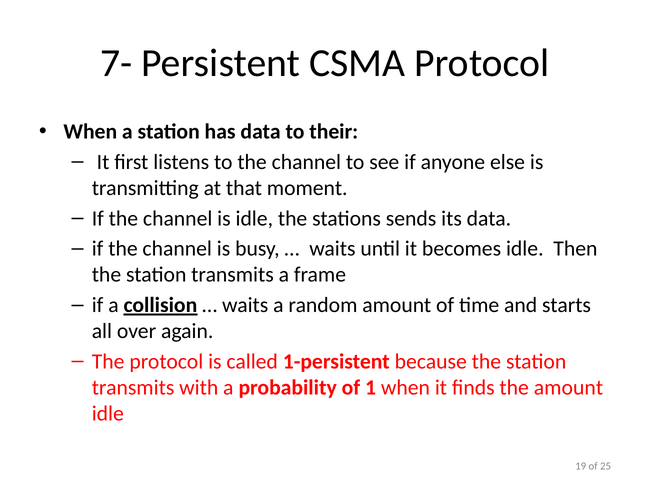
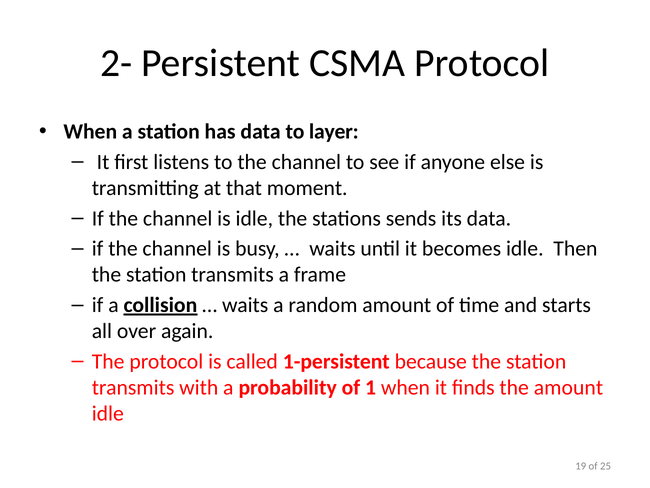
7-: 7- -> 2- (116, 63)
their: their -> layer (334, 132)
